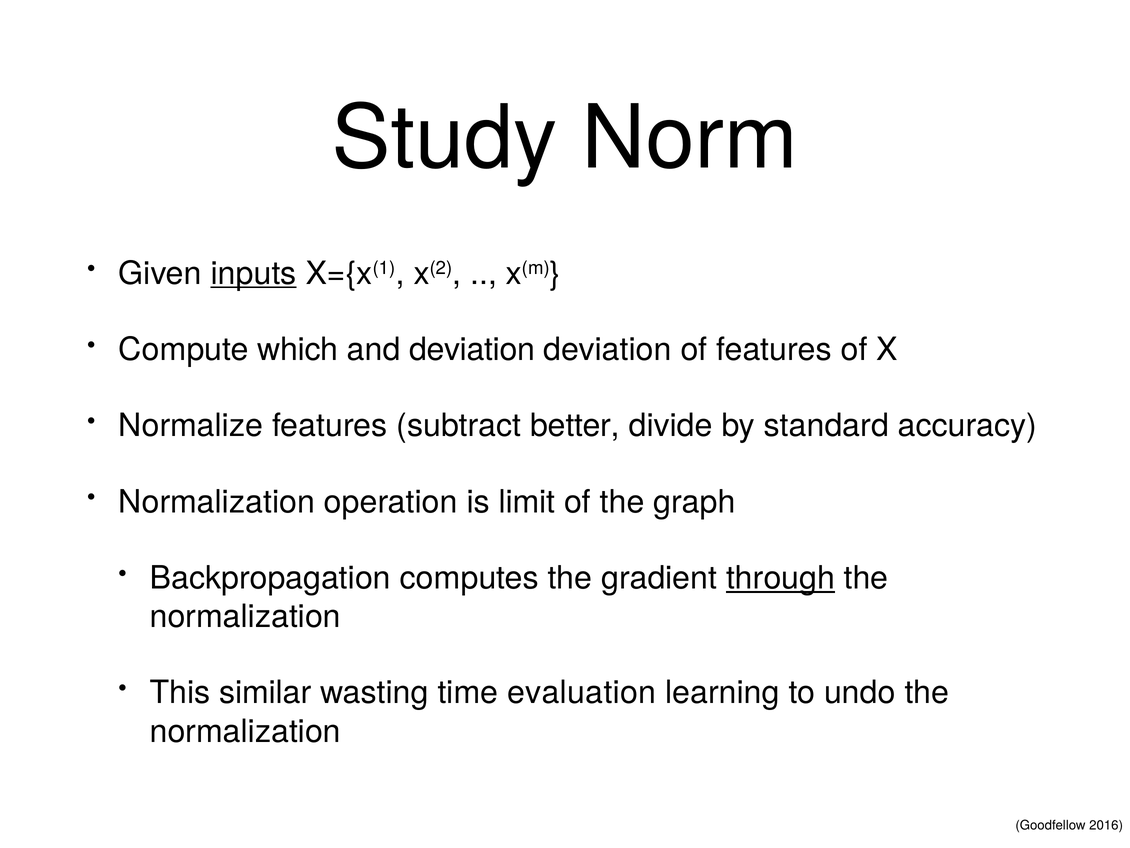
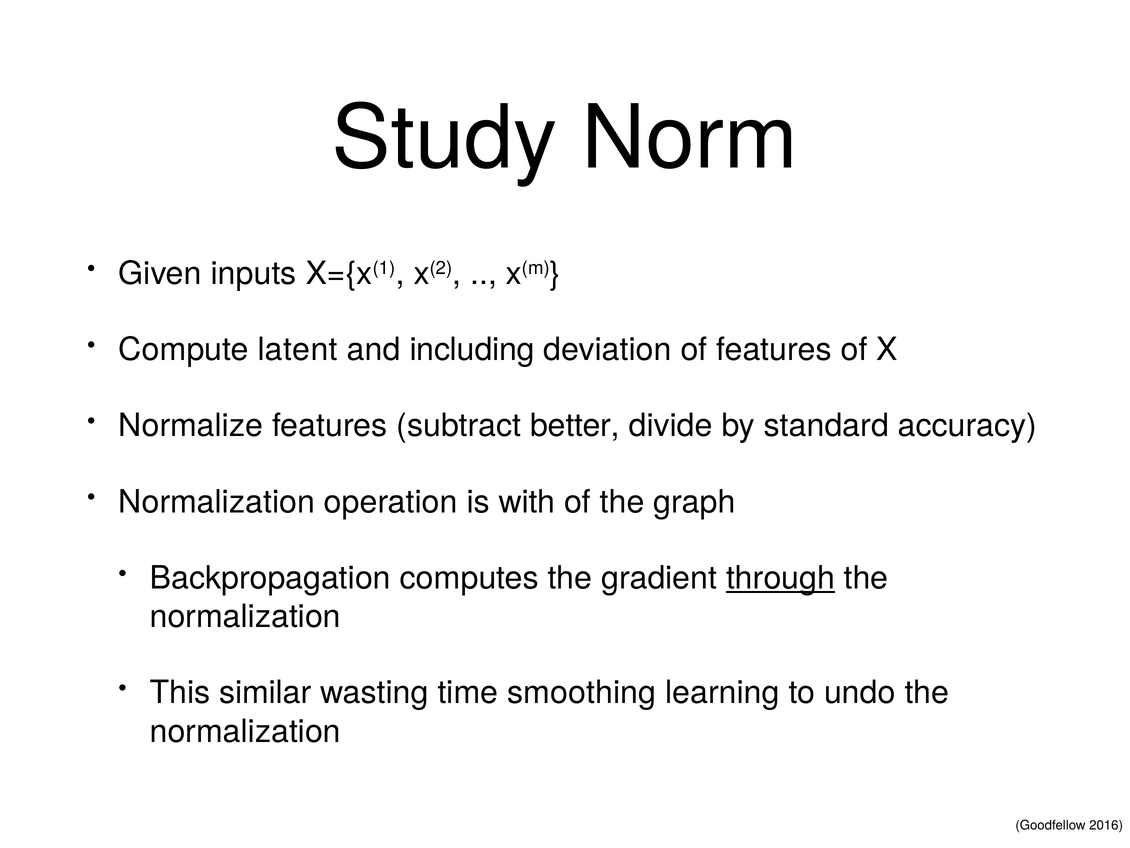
inputs underline: present -> none (254, 273)
which: which -> latent (298, 349)
and deviation: deviation -> including (472, 349)
limit: limit -> with (527, 502)
evaluation: evaluation -> smoothing (582, 692)
